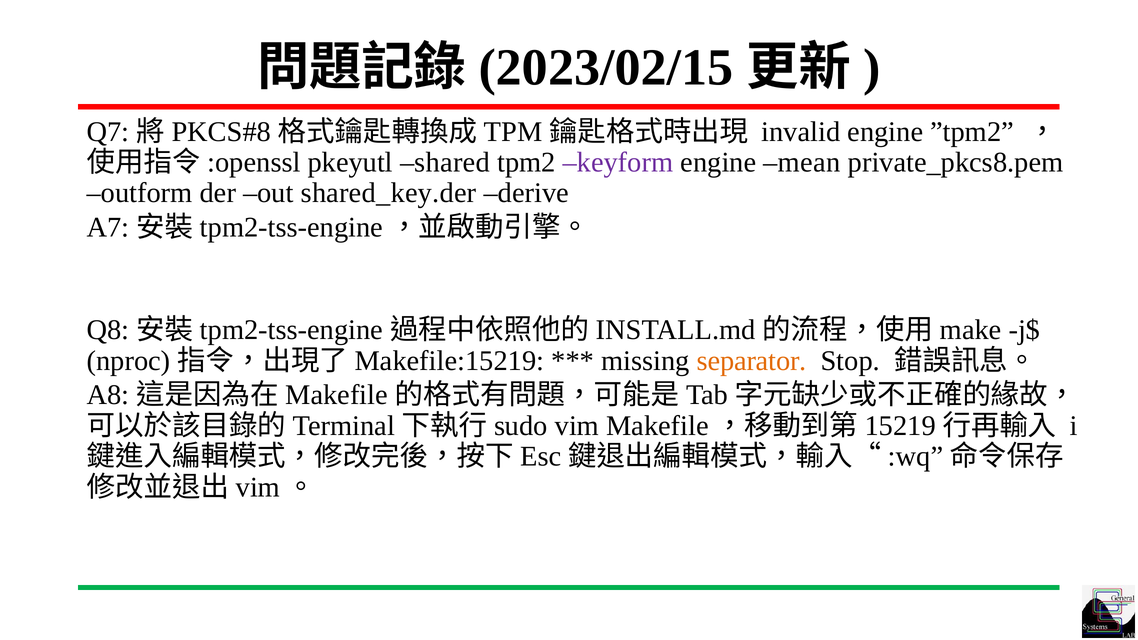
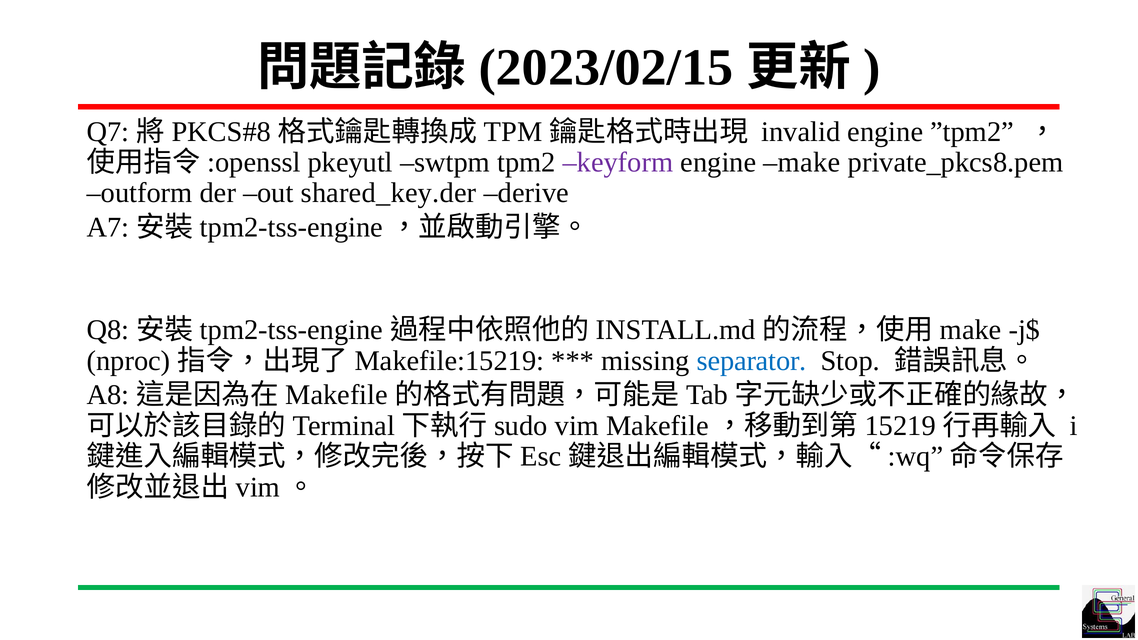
shared: shared -> swtpm (445, 162)
mean: mean -> make (802, 162)
separator colour: orange -> blue (752, 361)
